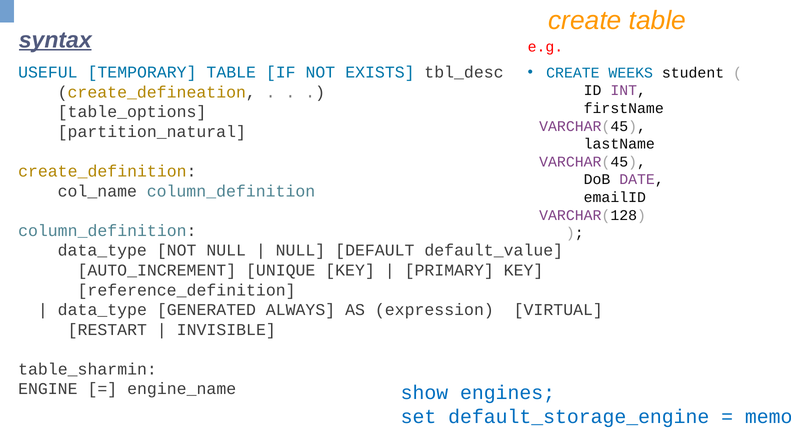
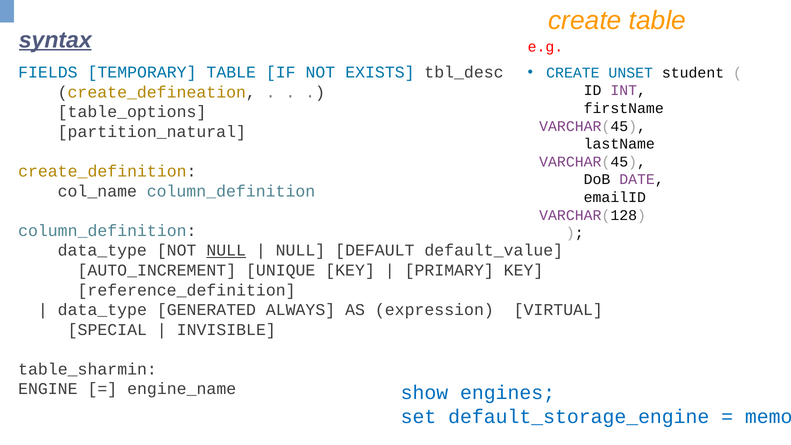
WEEKS: WEEKS -> UNSET (631, 73)
USEFUL: USEFUL -> FIELDS (48, 72)
NULL underline: none -> present (226, 250)
RESTART: RESTART -> SPECIAL (107, 330)
